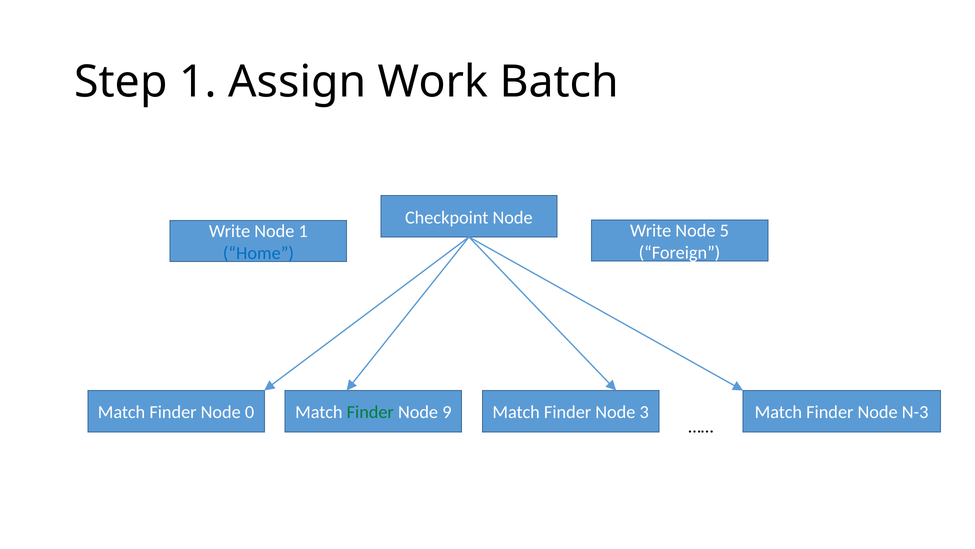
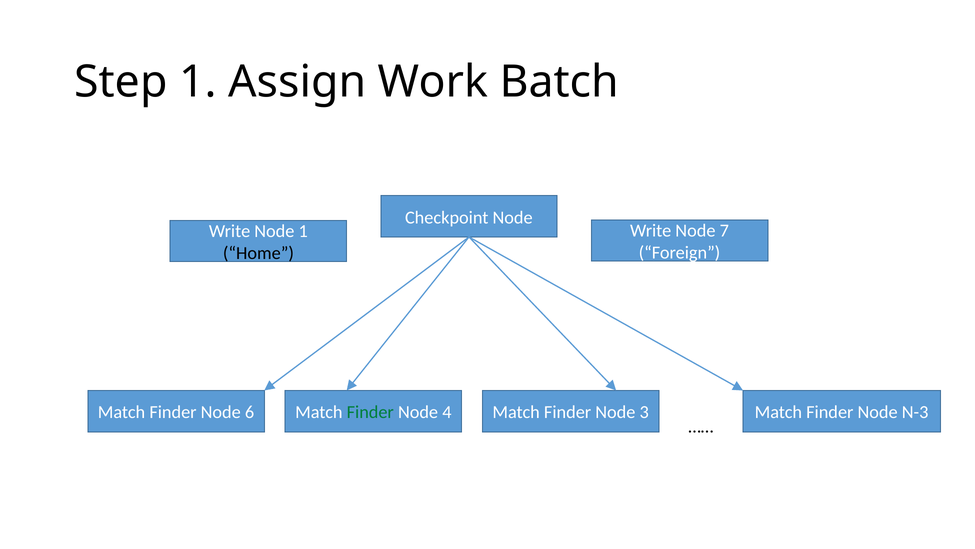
5: 5 -> 7 (724, 231)
Home colour: blue -> black (258, 253)
0: 0 -> 6 (250, 412)
9: 9 -> 4 (447, 412)
